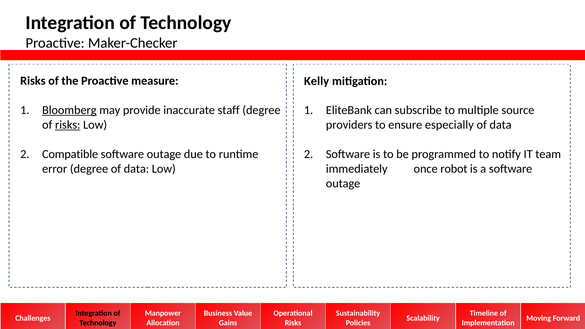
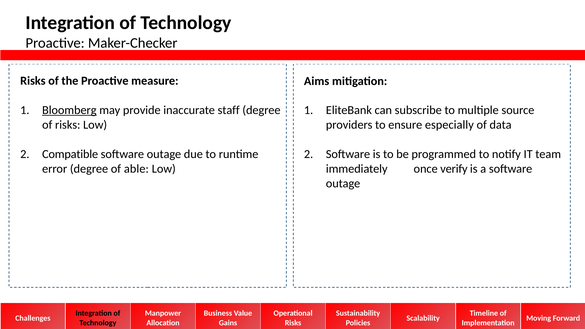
Kelly: Kelly -> Aims (317, 81)
risks underline: present -> none (68, 125)
degree of data: data -> able (136, 169)
robot: robot -> verify (454, 169)
